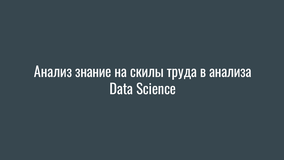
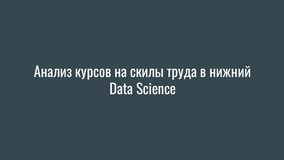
знание: знание -> курсов (93, 72)
анализа: анализа -> нижний (230, 72)
